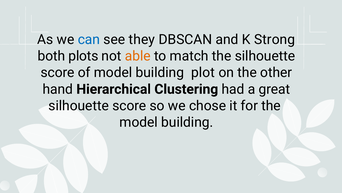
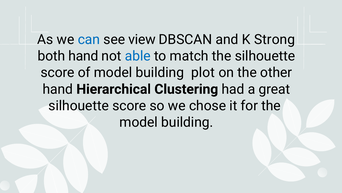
they: they -> view (142, 39)
both plots: plots -> hand (83, 56)
able colour: orange -> blue (138, 56)
